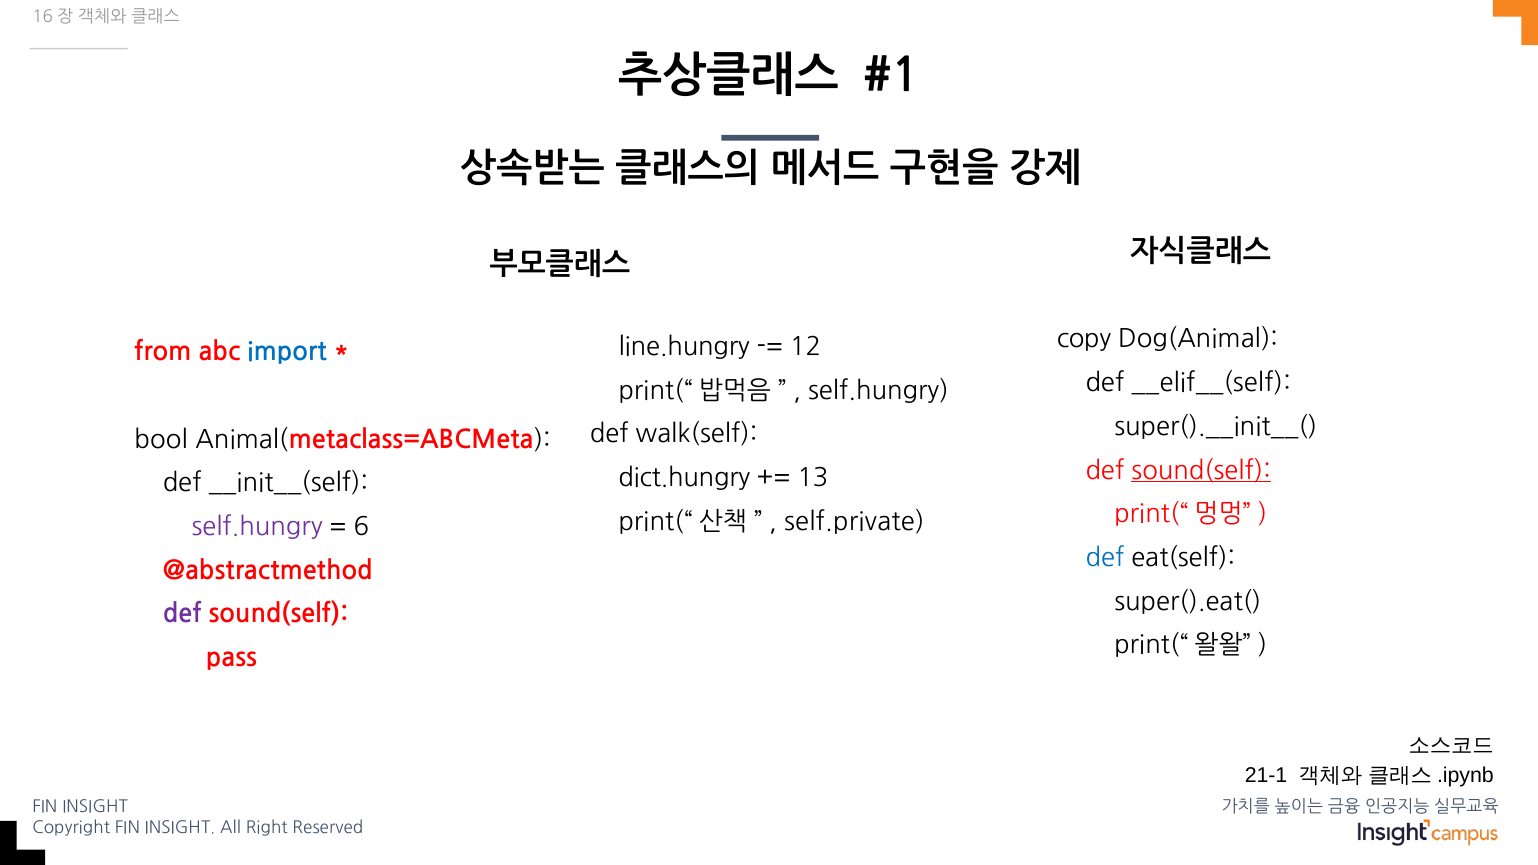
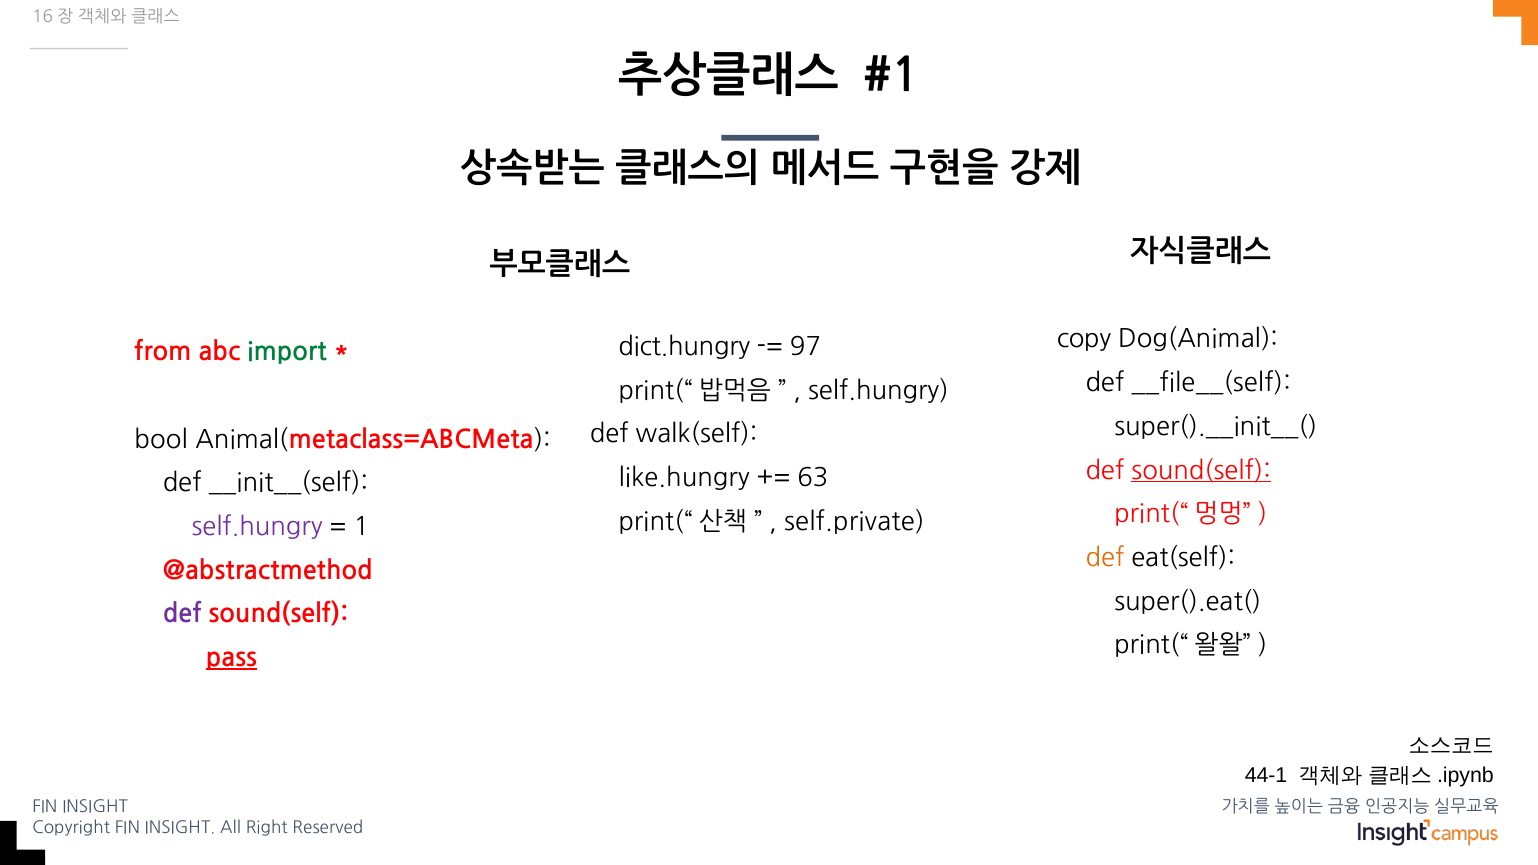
line.hungry: line.hungry -> dict.hungry (684, 347)
12: 12 -> 97 (806, 347)
import colour: blue -> green (287, 352)
__elif__(self: __elif__(self -> __file__(self (1211, 383)
dict.hungry: dict.hungry -> like.hungry (684, 478)
13: 13 -> 63 (813, 478)
6: 6 -> 1 (361, 527)
def colour: blue -> orange (1105, 558)
pass underline: none -> present (231, 658)
21-1: 21-1 -> 44-1 (1266, 775)
